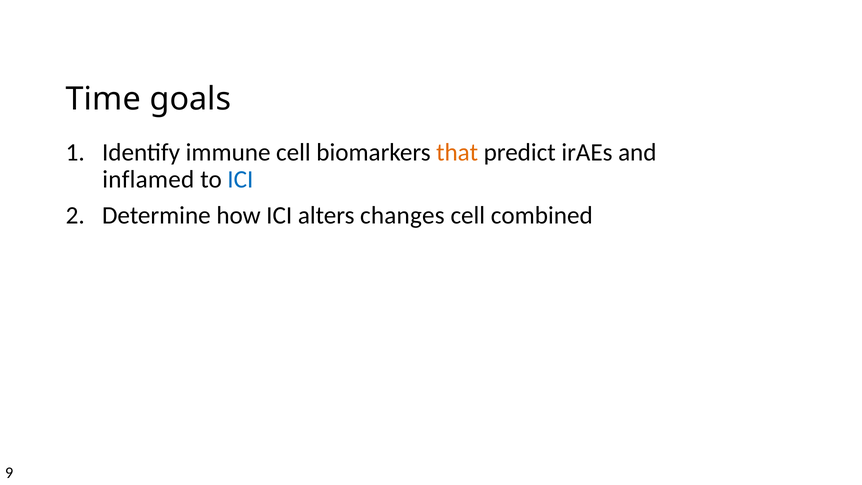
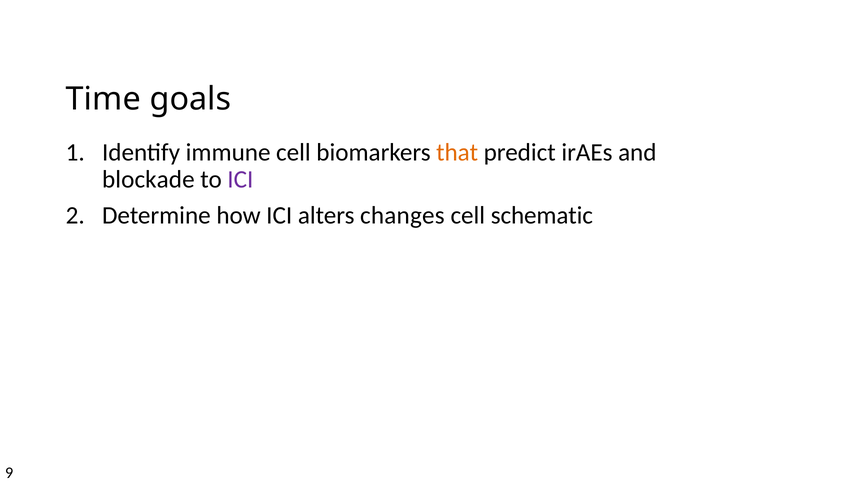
inflamed: inflamed -> blockade (148, 179)
ICI colour: blue -> purple (240, 179)
combined: combined -> schematic (542, 216)
